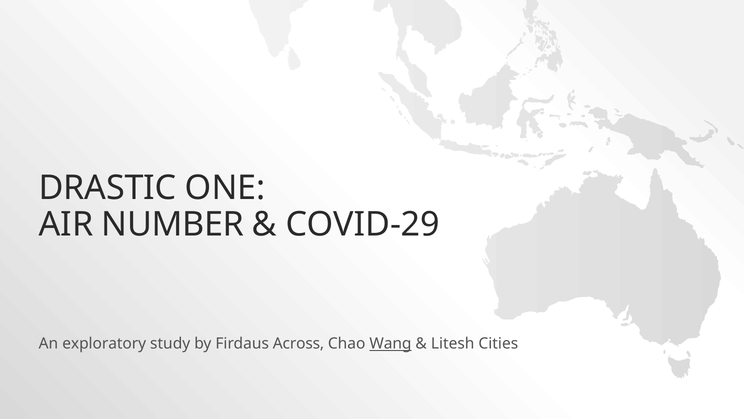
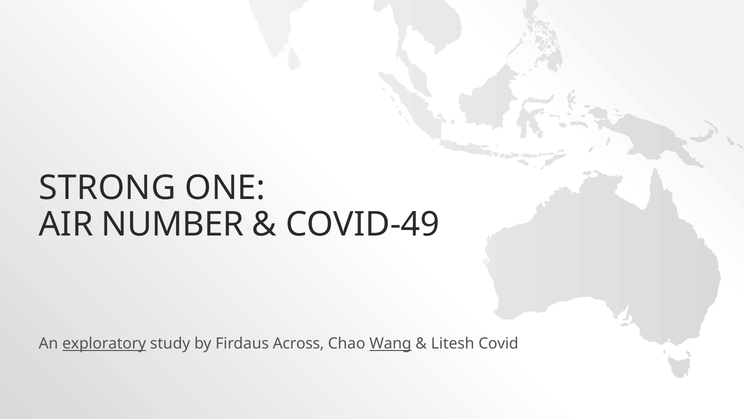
DRASTIC: DRASTIC -> STRONG (107, 188)
COVID-29: COVID-29 -> COVID-49 (363, 224)
exploratory underline: none -> present (104, 343)
Cities: Cities -> Covid (498, 343)
